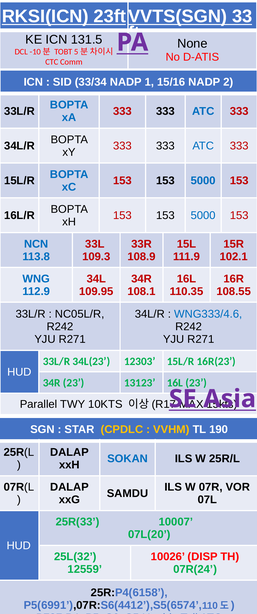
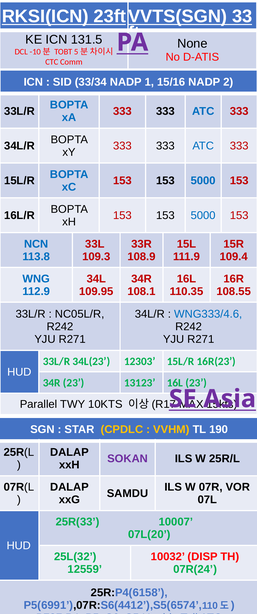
102.1: 102.1 -> 109.4 (234, 257)
SOKAN colour: blue -> purple (128, 459)
10026: 10026 -> 10032 (168, 557)
